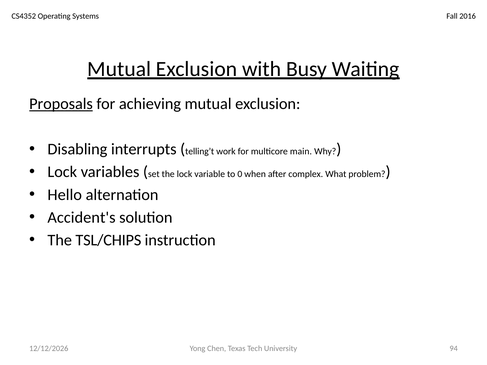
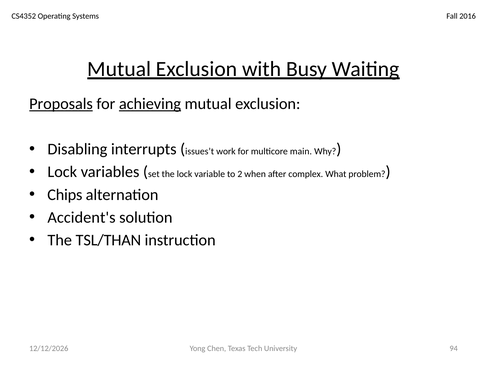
achieving underline: none -> present (150, 104)
telling’t: telling’t -> issues’t (200, 152)
0: 0 -> 2 (240, 174)
Hello: Hello -> Chips (65, 195)
TSL/CHIPS: TSL/CHIPS -> TSL/THAN (108, 240)
